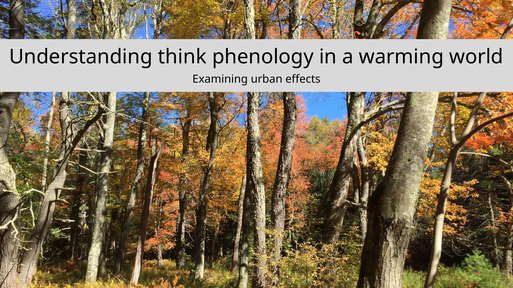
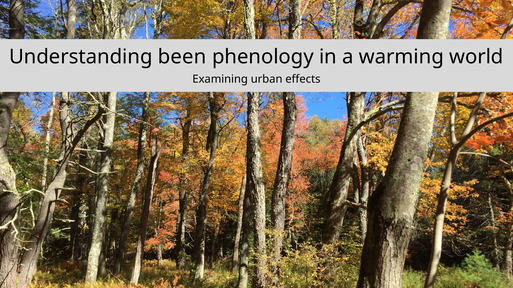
think: think -> been (182, 57)
